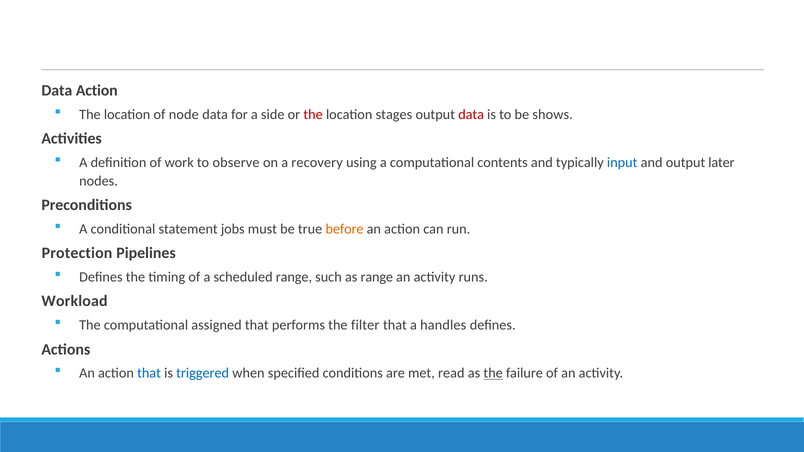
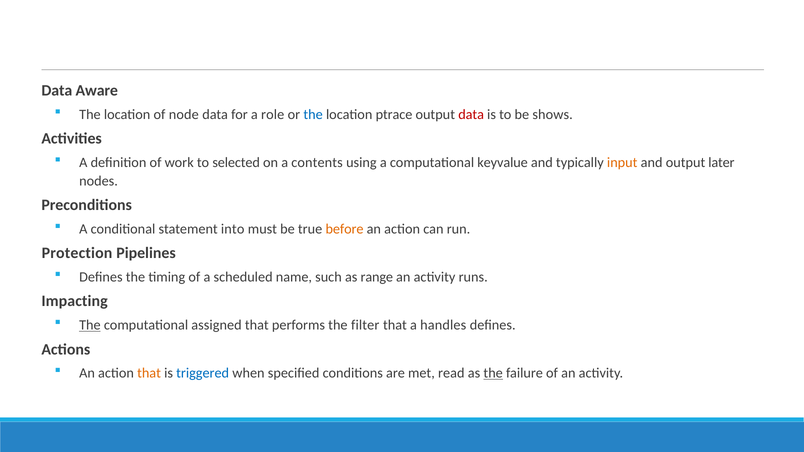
Data Action: Action -> Aware (97, 91)
side: side -> role (273, 114)
the colour: red -> blue (313, 114)
stages: stages -> ptrace (394, 114)
observe: observe -> selected (236, 163)
recovery: recovery -> contents (317, 163)
contents: contents -> keyvalue (503, 163)
input colour: blue -> orange (622, 163)
jobs: jobs -> into (233, 229)
scheduled range: range -> name (294, 277)
Workload: Workload -> Impacting (75, 301)
The underline: none -> present (90, 325)
that colour: blue -> orange (149, 373)
